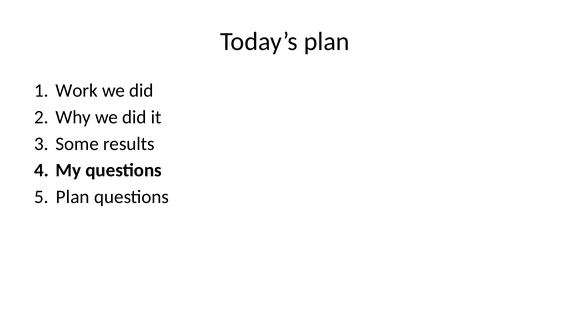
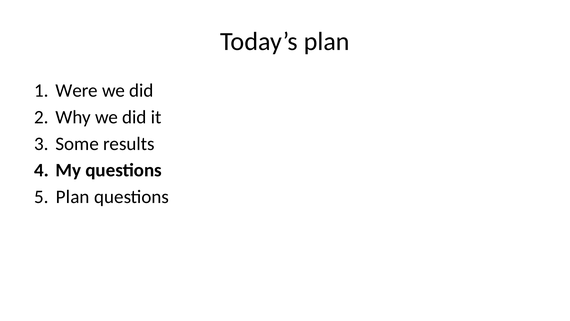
Work: Work -> Were (77, 90)
